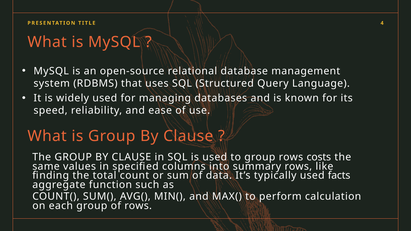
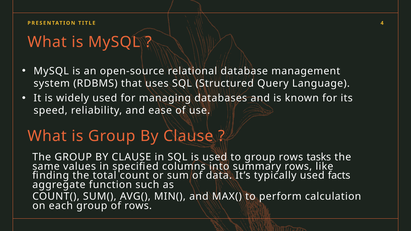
costs: costs -> tasks (319, 157)
